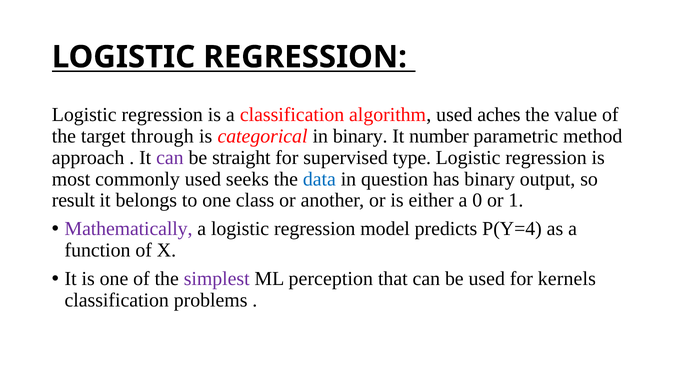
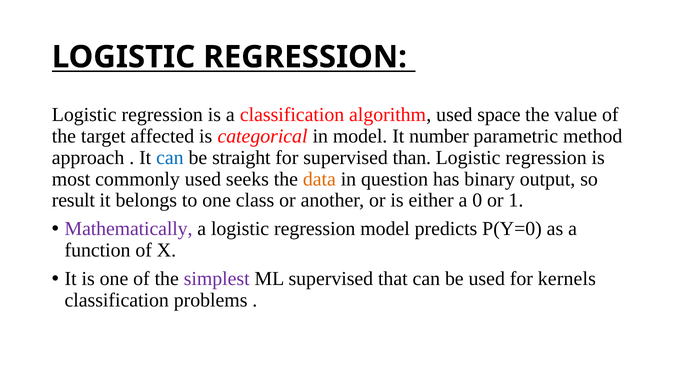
aches: aches -> space (499, 115)
through: through -> affected (162, 136)
in binary: binary -> model (360, 136)
can colour: purple -> blue (170, 158)
type: type -> than (412, 158)
data colour: blue -> orange (319, 179)
P(Y=4: P(Y=4 -> P(Y=0 (512, 229)
ML perception: perception -> supervised (331, 279)
